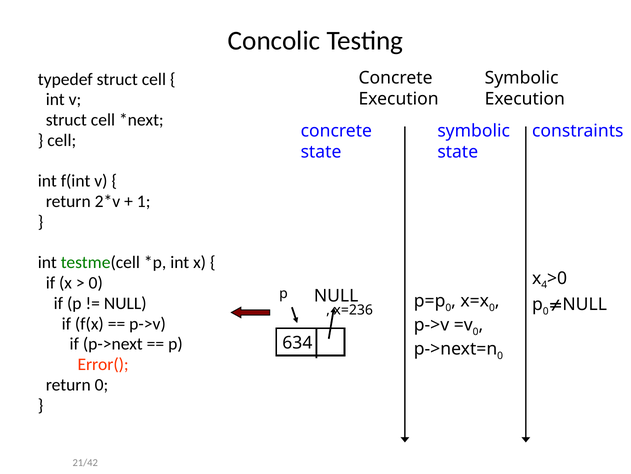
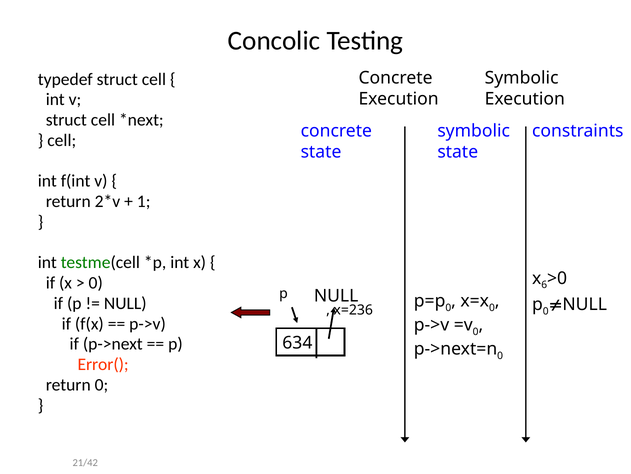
4: 4 -> 6 (544, 285)
